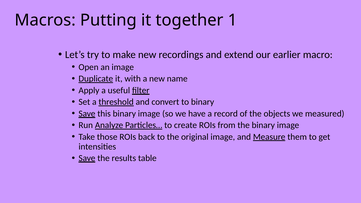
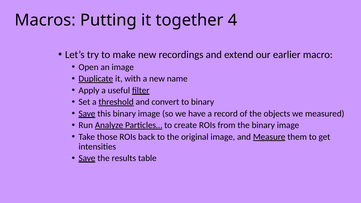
1: 1 -> 4 (233, 20)
